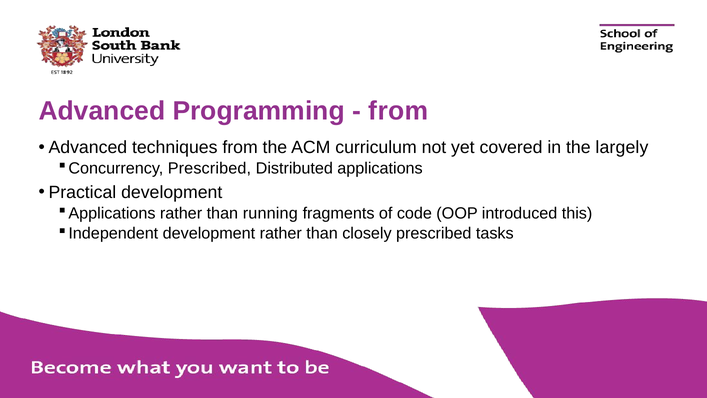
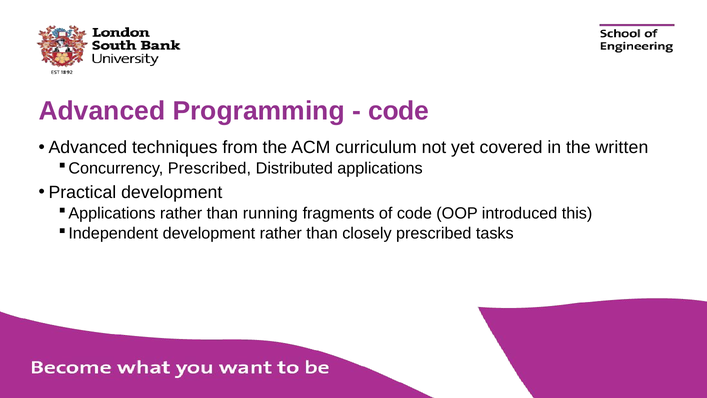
from: from -> code (399, 111)
largely: largely -> written (622, 147)
